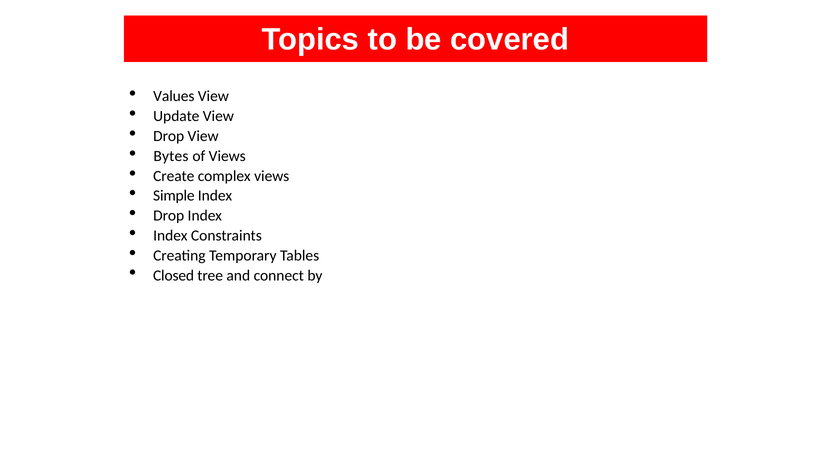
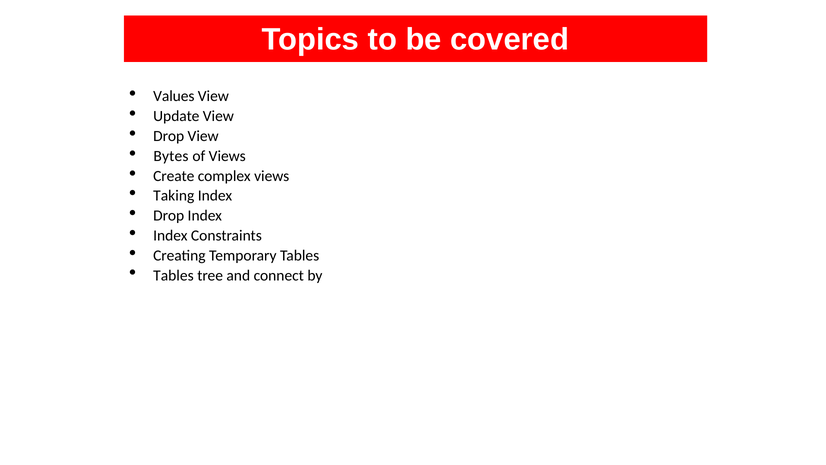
Simple: Simple -> Taking (174, 196)
Closed: Closed -> Tables (173, 275)
